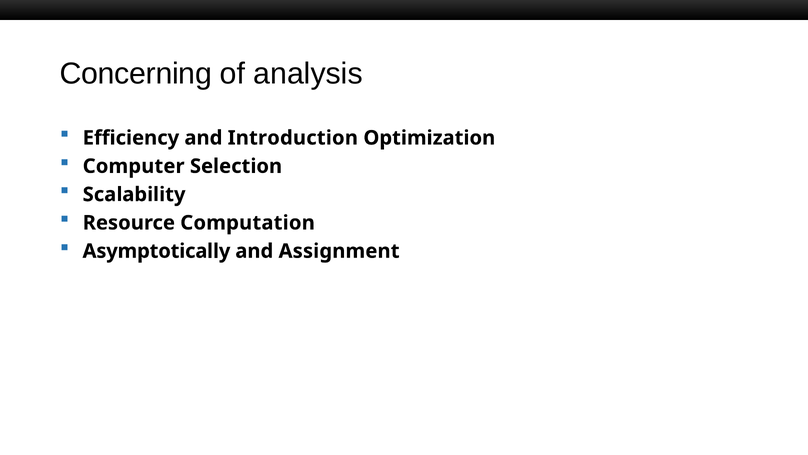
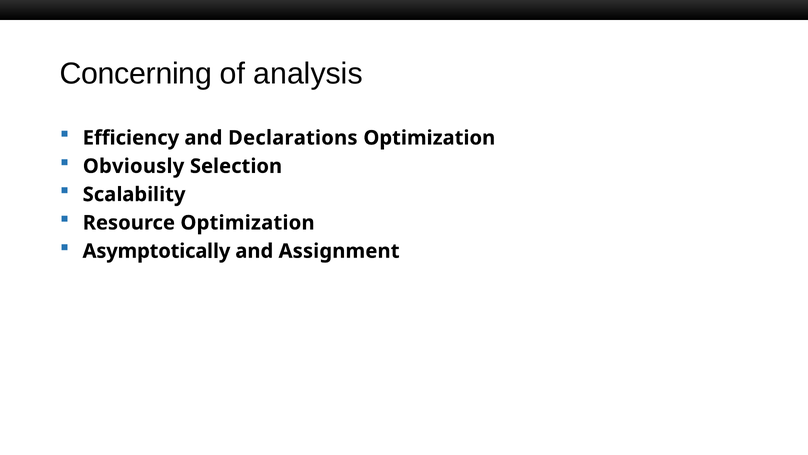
Introduction: Introduction -> Declarations (293, 138)
Computer: Computer -> Obviously (134, 166)
Resource Computation: Computation -> Optimization (248, 223)
